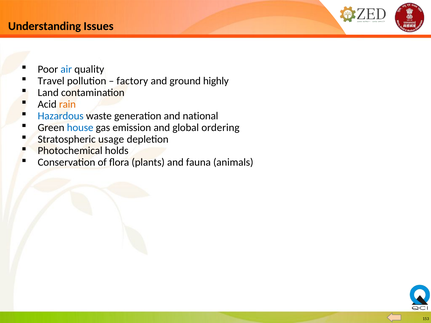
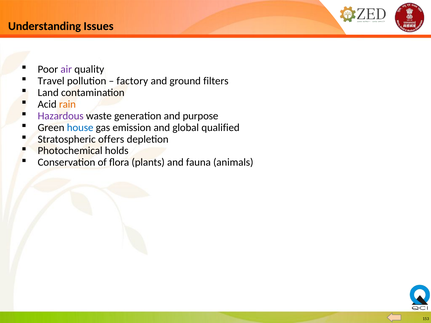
air colour: blue -> purple (66, 69)
highly: highly -> filters (216, 81)
Hazardous colour: blue -> purple (61, 116)
national: national -> purpose (200, 116)
ordering: ordering -> qualified (221, 128)
usage: usage -> offers (111, 139)
